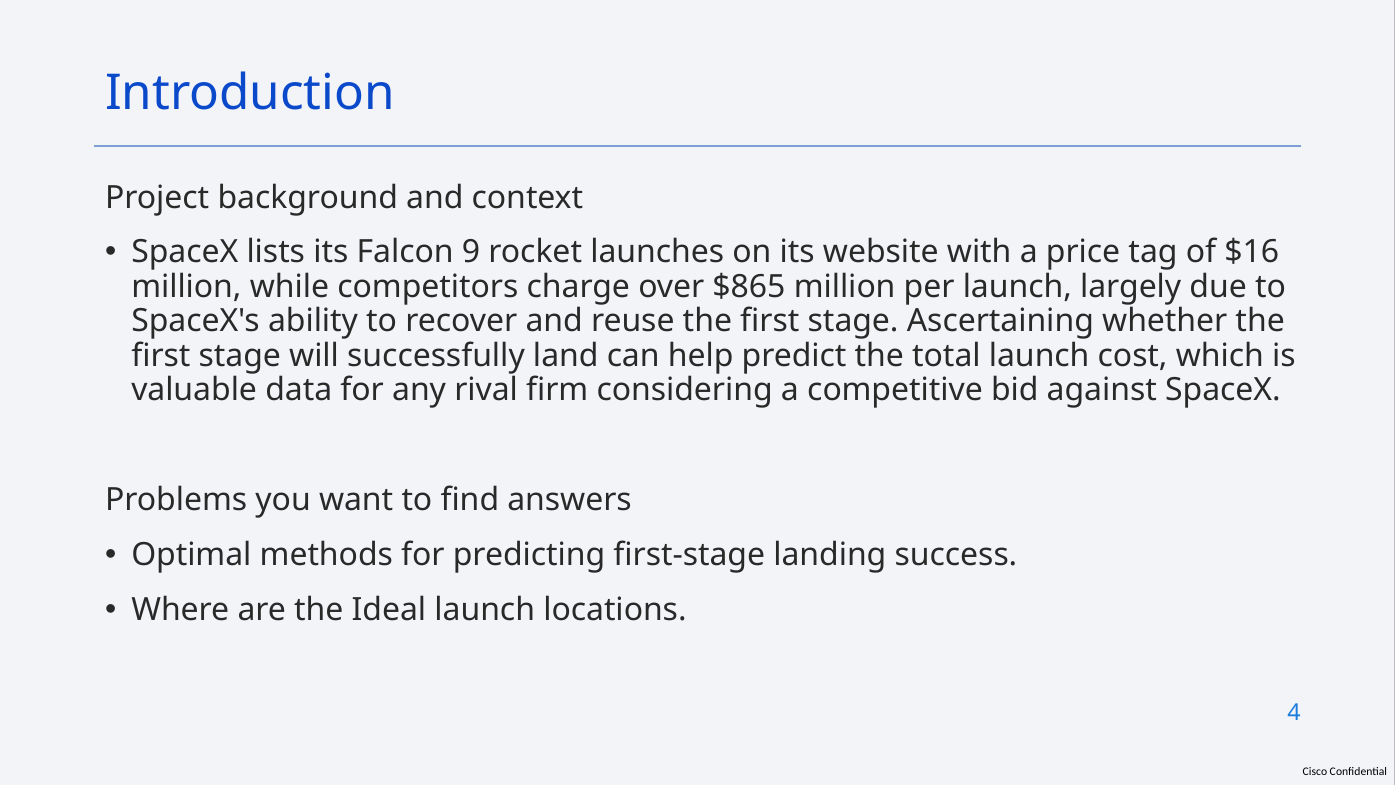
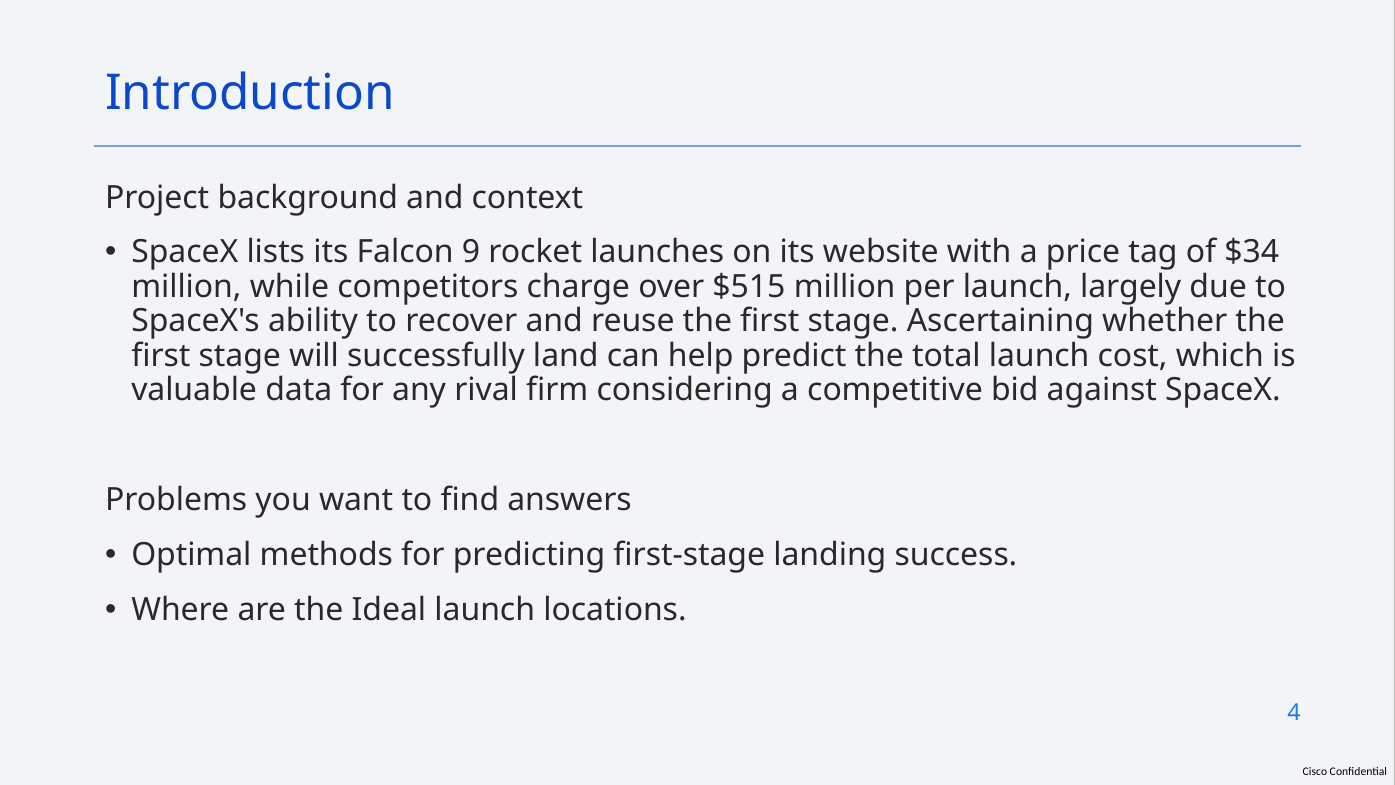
$16: $16 -> $34 (1252, 252)
$865: $865 -> $515 (749, 287)
